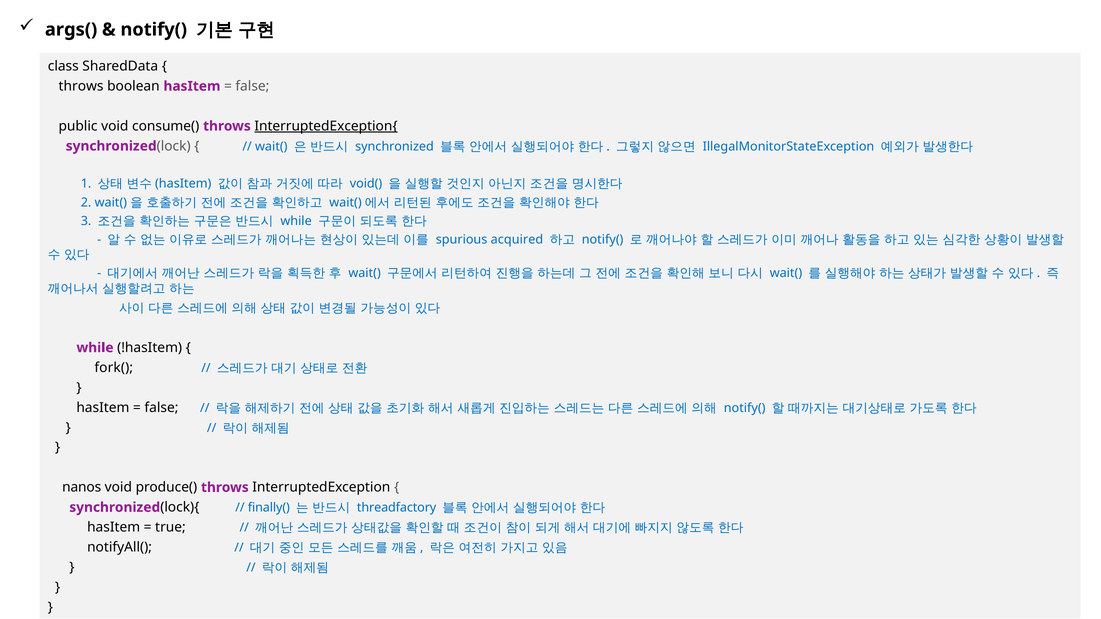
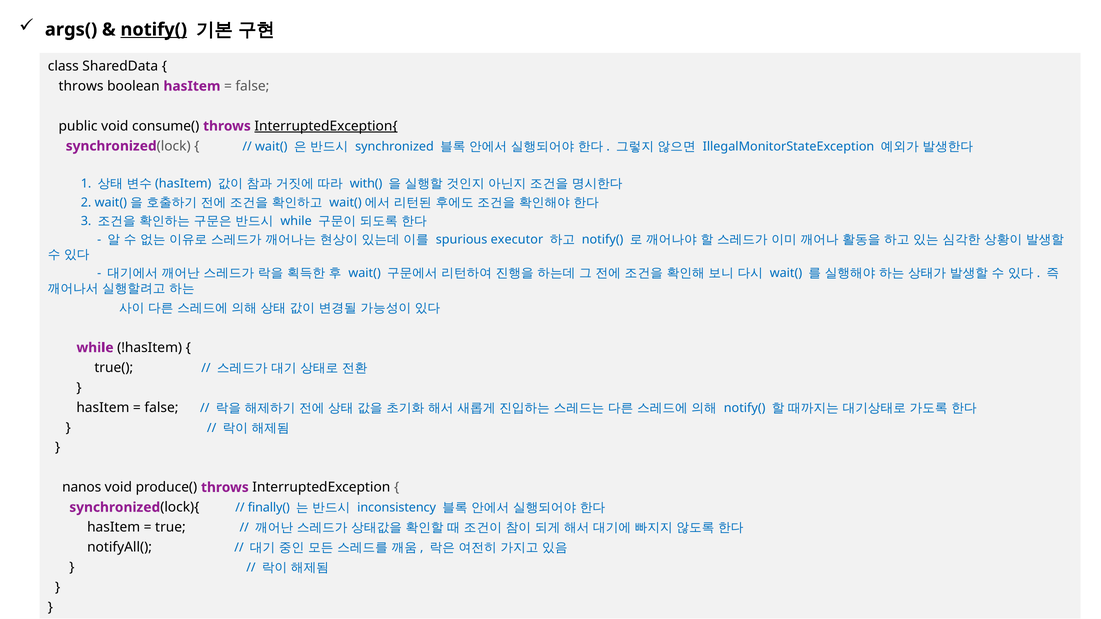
notify( underline: none -> present (154, 30)
void(: void( -> with( (366, 184)
acquired: acquired -> executor (517, 240)
fork(: fork( -> true( (114, 368)
threadfactory: threadfactory -> inconsistency (397, 508)
